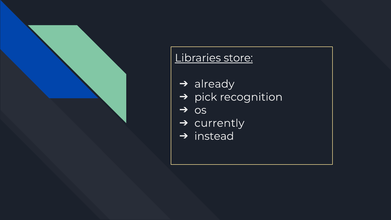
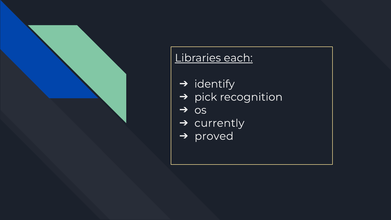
store: store -> each (238, 58)
already: already -> identify (214, 84)
instead: instead -> proved (214, 136)
